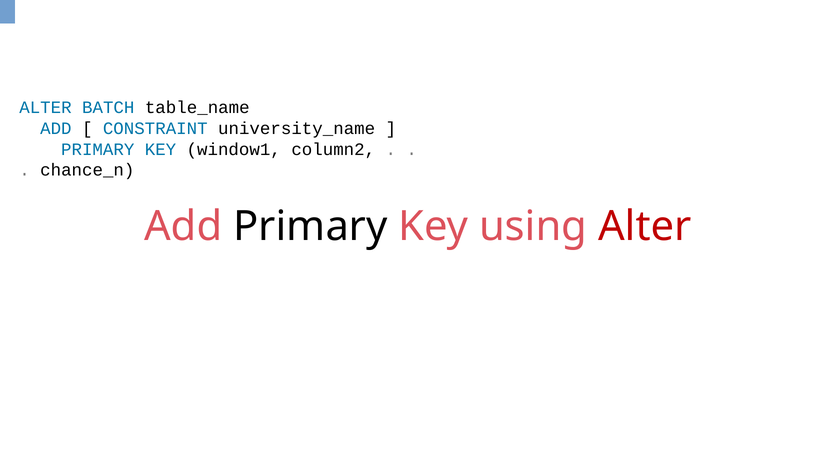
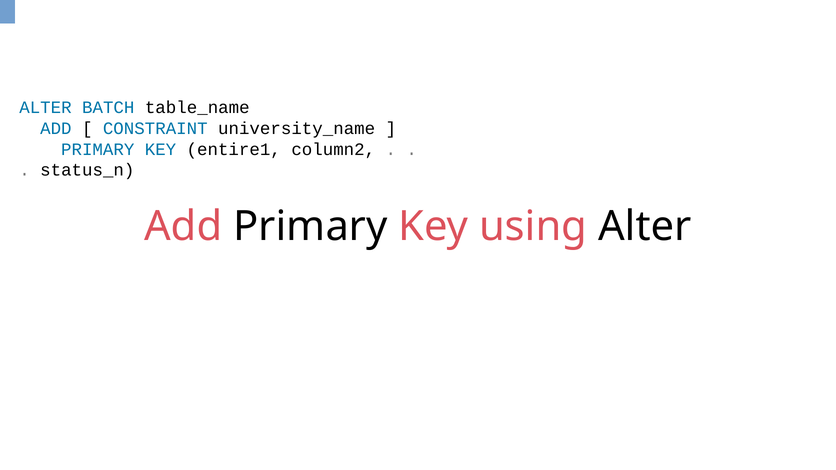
window1: window1 -> entire1 (234, 149)
chance_n: chance_n -> status_n (87, 170)
Alter colour: red -> black (645, 227)
